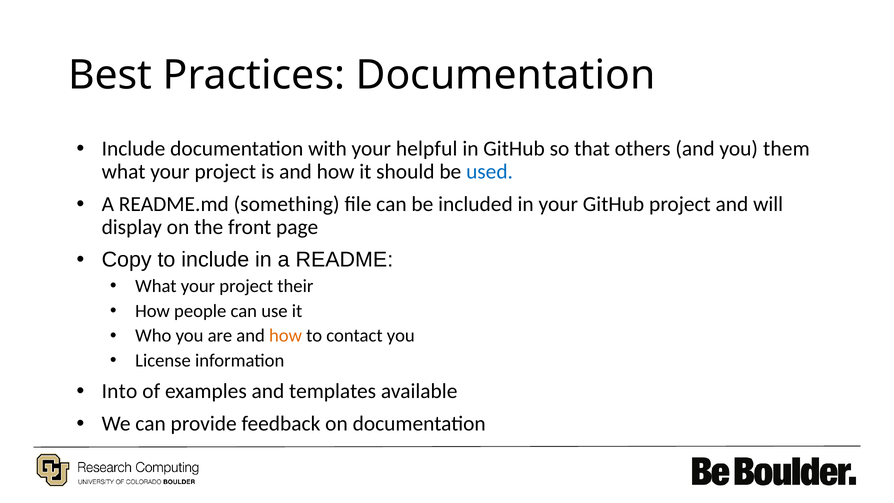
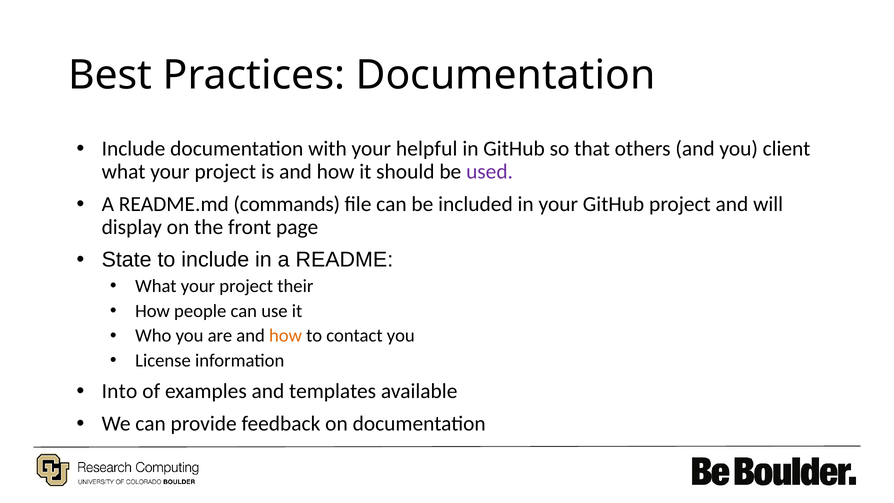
them: them -> client (787, 149)
used colour: blue -> purple (490, 172)
something: something -> commands (287, 204)
Copy: Copy -> State (127, 260)
